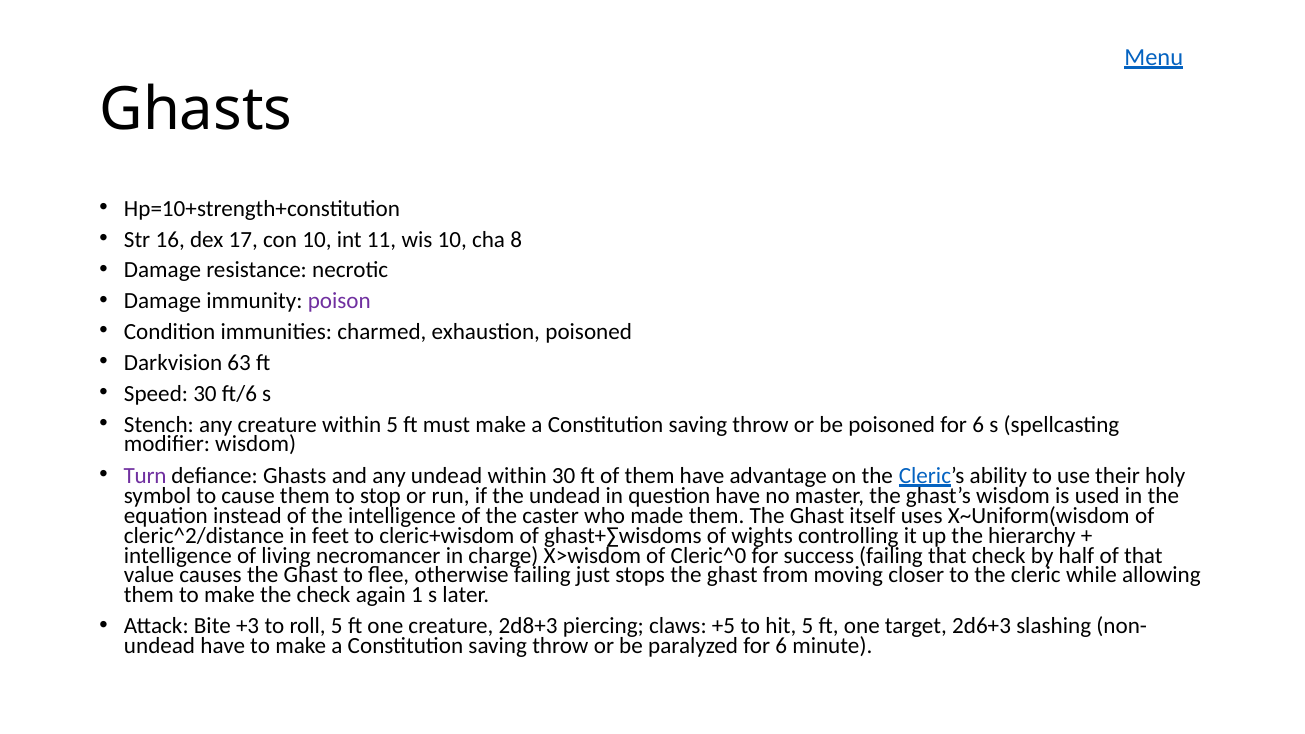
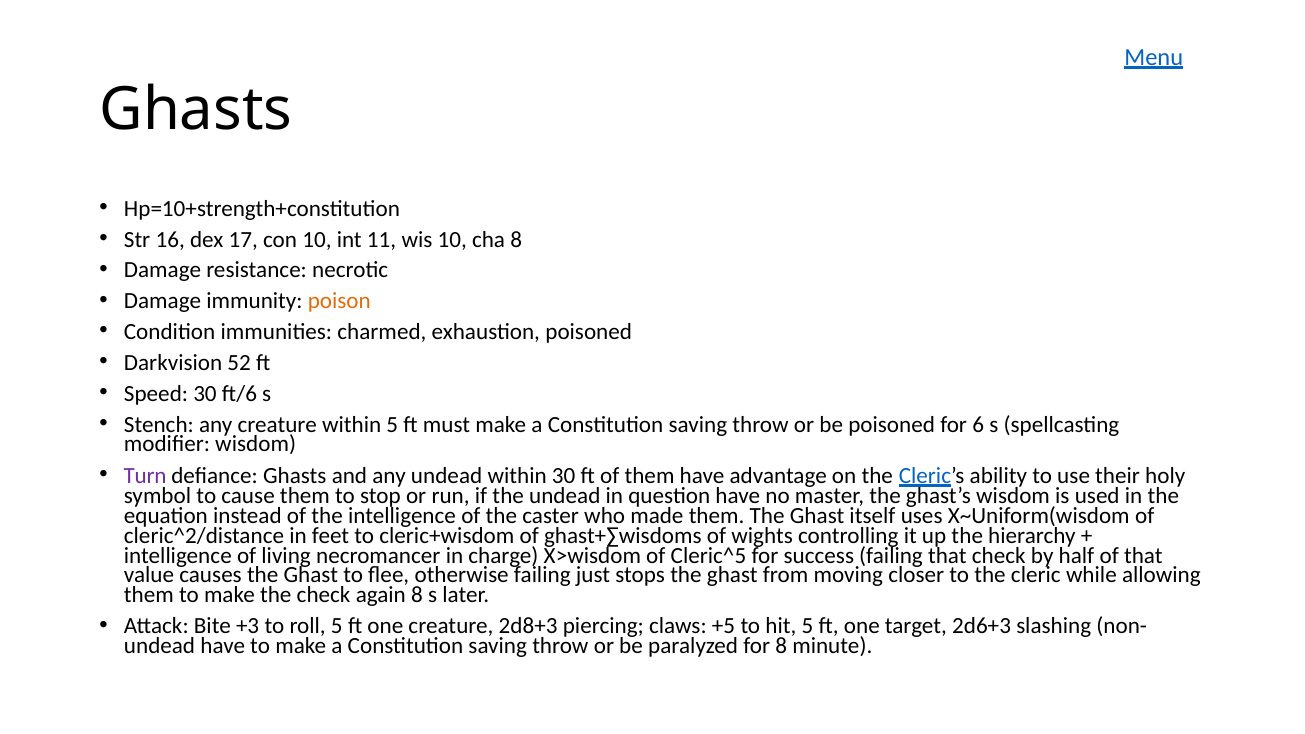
poison colour: purple -> orange (339, 301)
63: 63 -> 52 (239, 363)
Cleric^0: Cleric^0 -> Cleric^5 (708, 555)
again 1: 1 -> 8 (417, 595)
paralyzed for 6: 6 -> 8 (781, 646)
